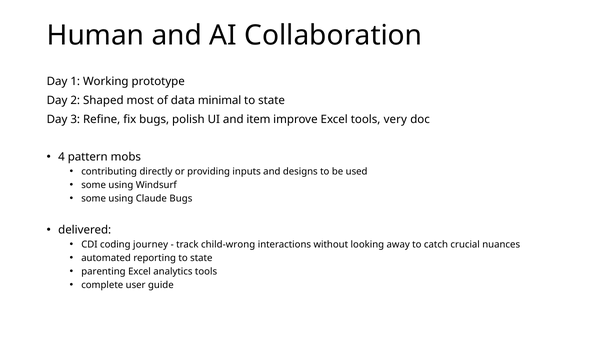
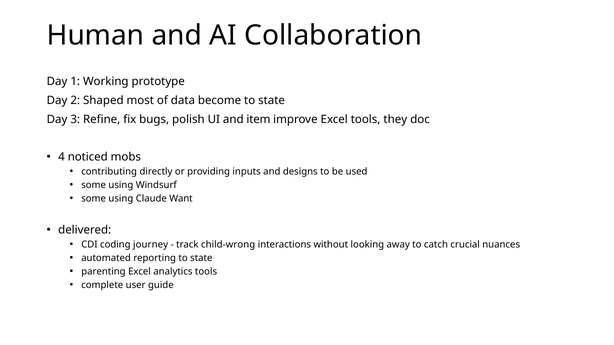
minimal: minimal -> become (220, 101)
very: very -> they (395, 119)
pattern: pattern -> noticed (88, 157)
Claude Bugs: Bugs -> Want (181, 199)
